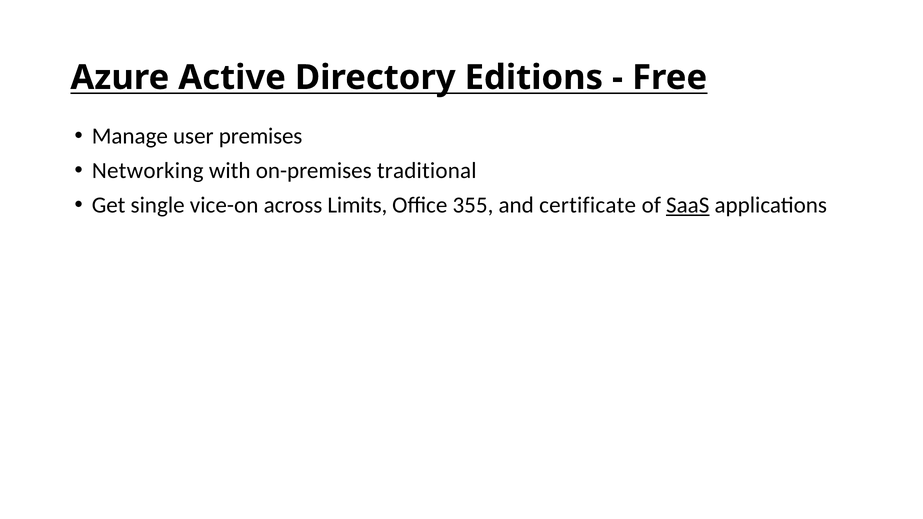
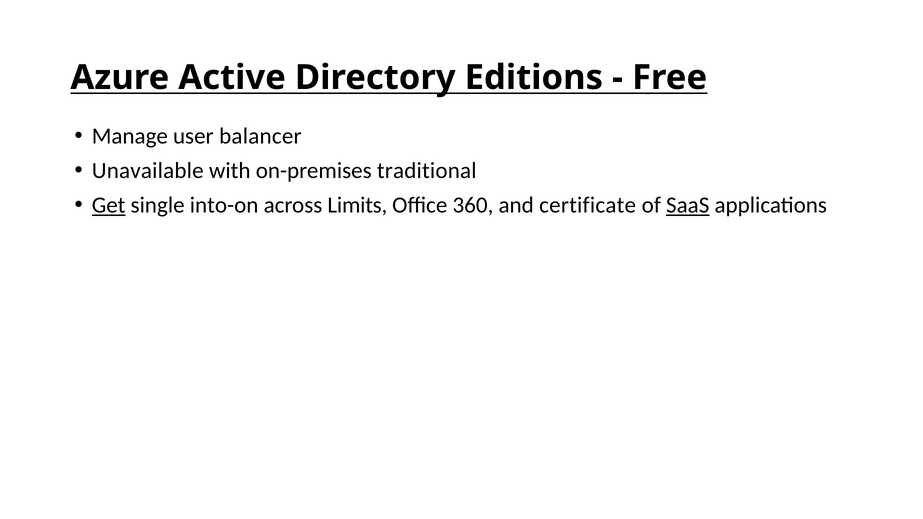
premises: premises -> balancer (260, 136)
Networking: Networking -> Unavailable (148, 171)
Get underline: none -> present (109, 205)
vice-on: vice-on -> into-on (224, 205)
355: 355 -> 360 (473, 205)
